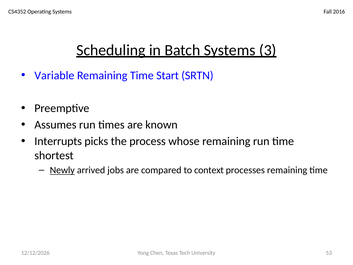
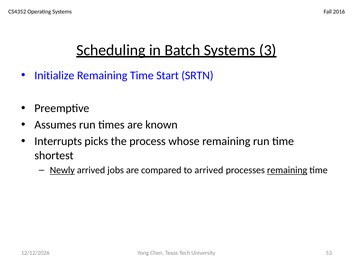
Variable: Variable -> Initialize (54, 75)
to context: context -> arrived (209, 170)
remaining underline: none -> present (287, 170)
